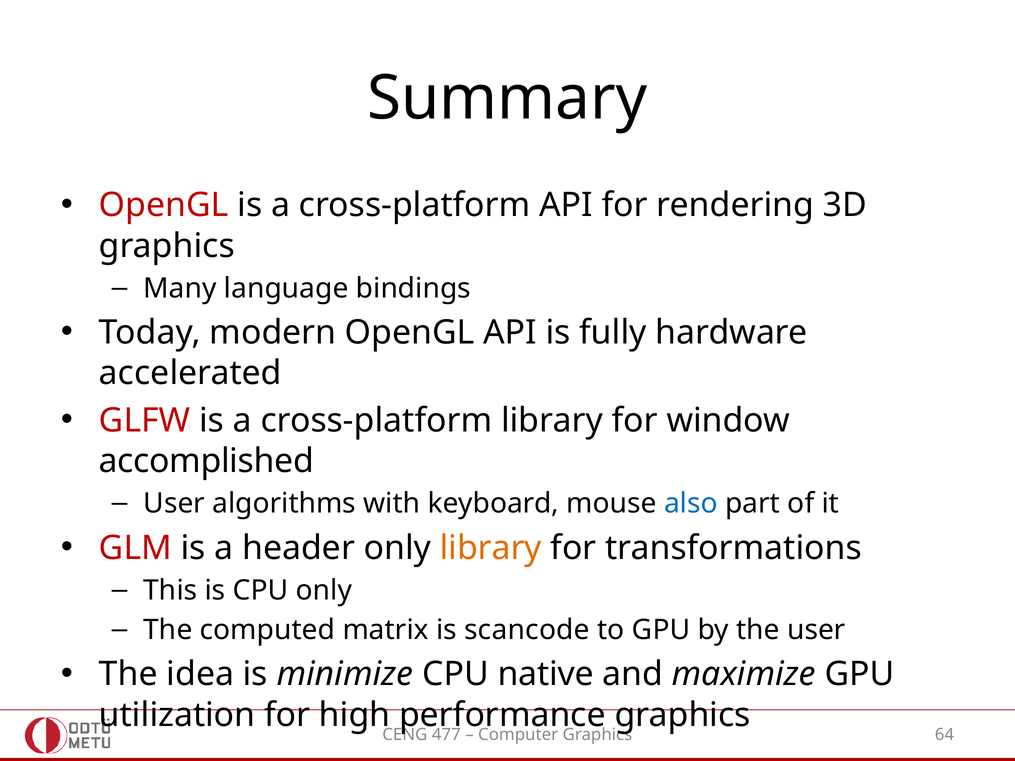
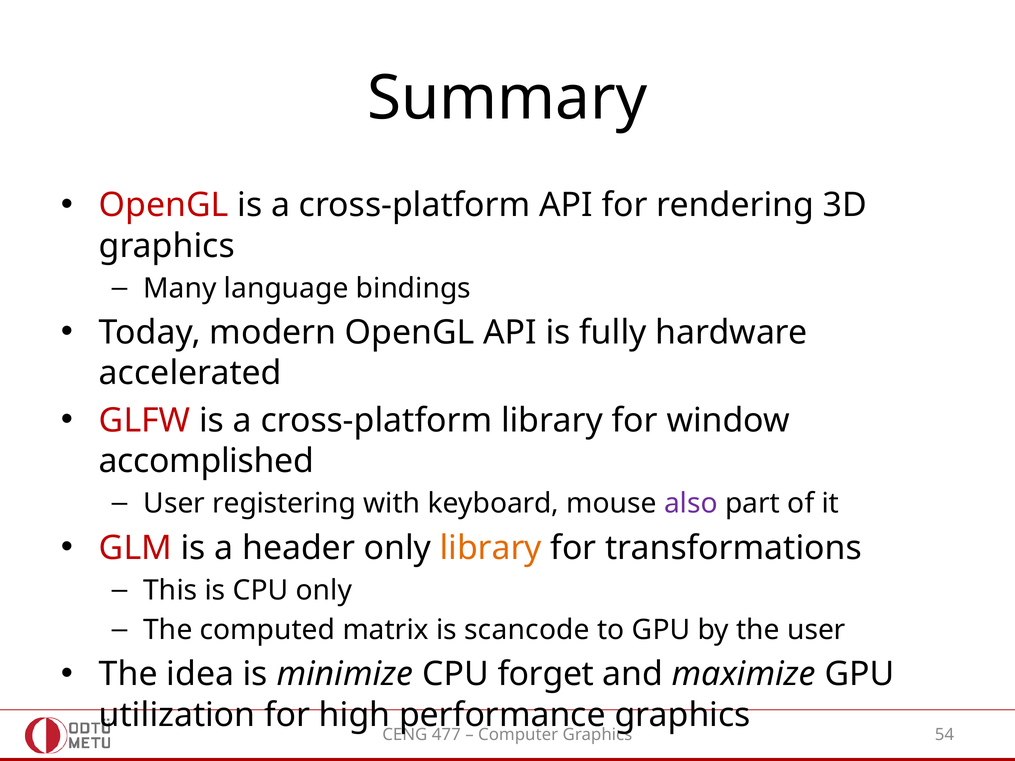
algorithms: algorithms -> registering (284, 504)
also colour: blue -> purple (691, 504)
native: native -> forget (546, 675)
64: 64 -> 54 (944, 735)
